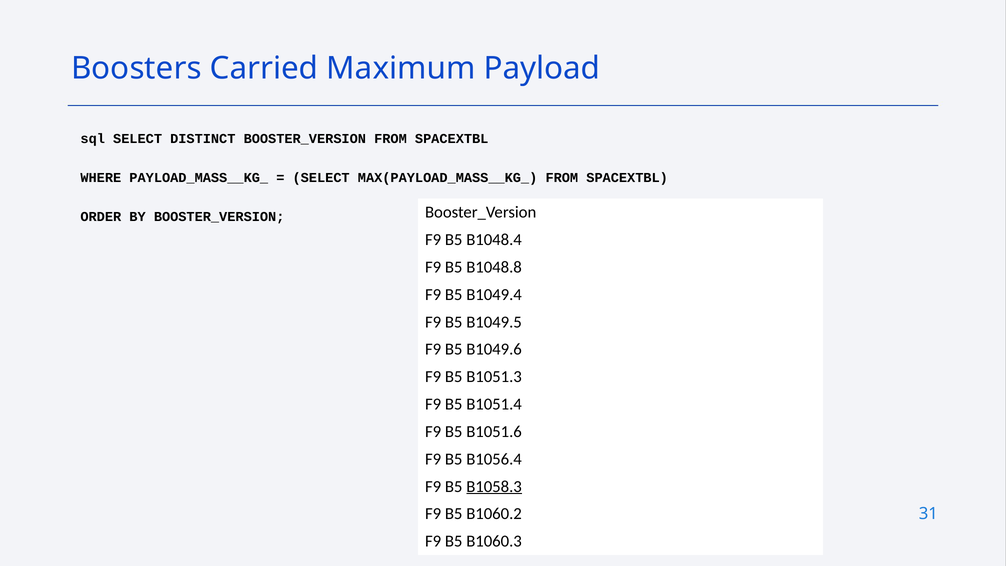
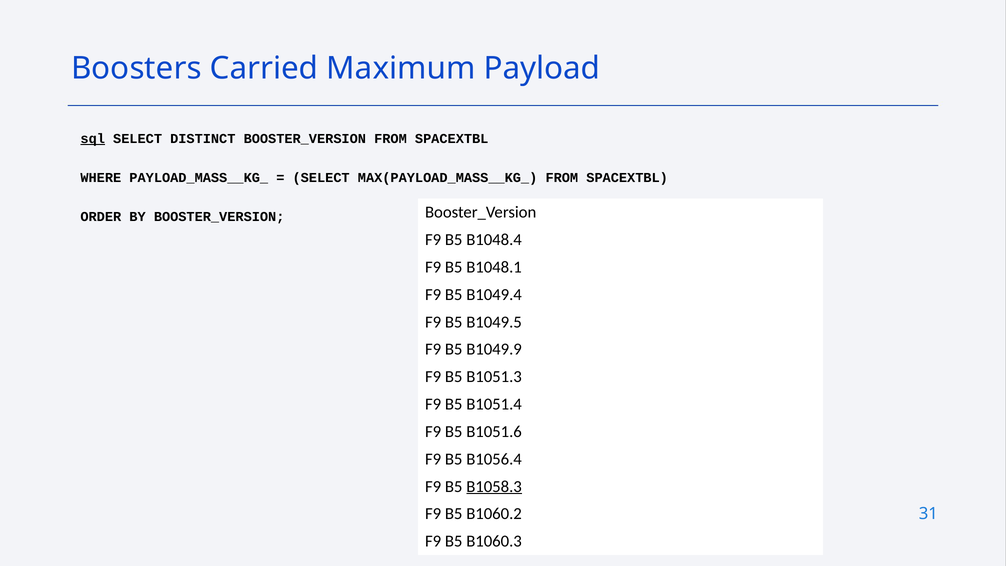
sql underline: none -> present (93, 139)
B1048.8: B1048.8 -> B1048.1 (494, 267)
B1049.6: B1049.6 -> B1049.9 (494, 349)
